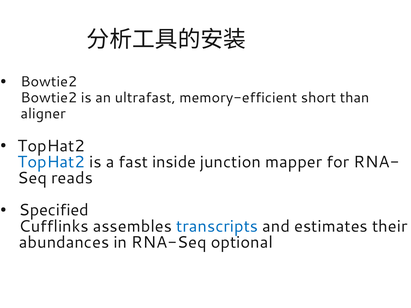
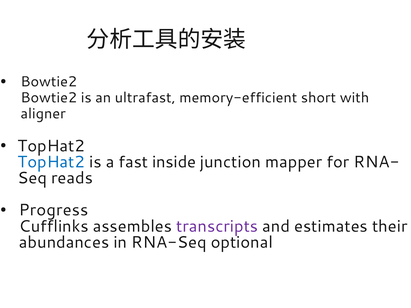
than: than -> with (354, 98)
Specified: Specified -> Progress (54, 210)
transcripts colour: blue -> purple (217, 226)
